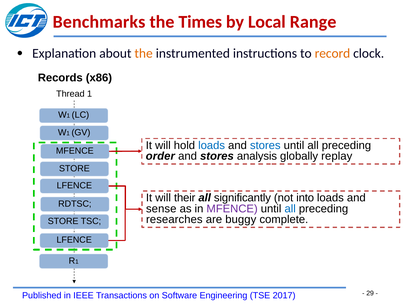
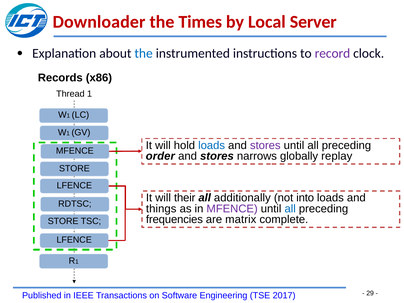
Benchmarks: Benchmarks -> Downloader (99, 22)
Range: Range -> Server (313, 22)
the colour: orange -> blue (144, 53)
record colour: orange -> purple (332, 53)
stores colour: blue -> purple (265, 145)
analysis: analysis -> narrows (257, 156)
significantly: significantly -> additionally (242, 198)
sense: sense -> things (161, 209)
researches: researches -> frequencies (174, 219)
buggy: buggy -> matrix (241, 219)
